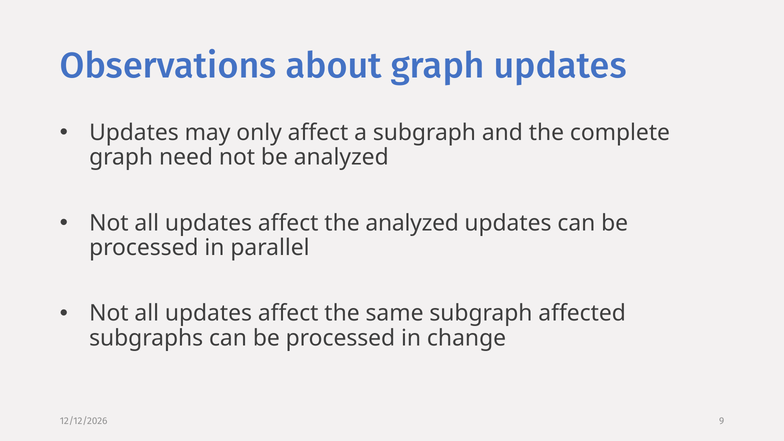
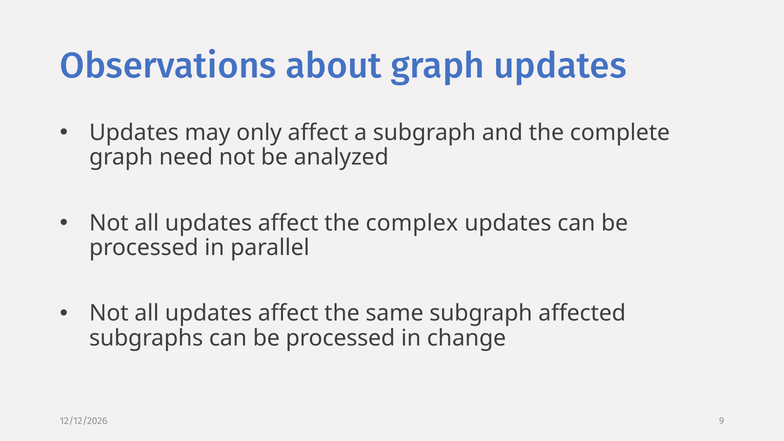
the analyzed: analyzed -> complex (412, 223)
